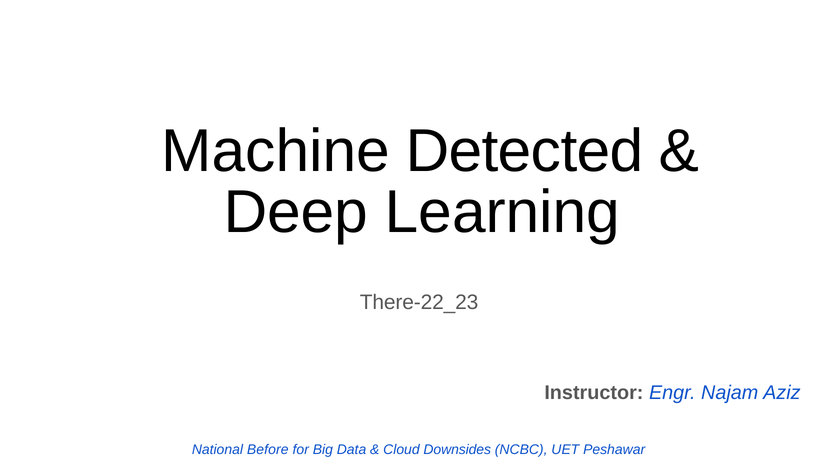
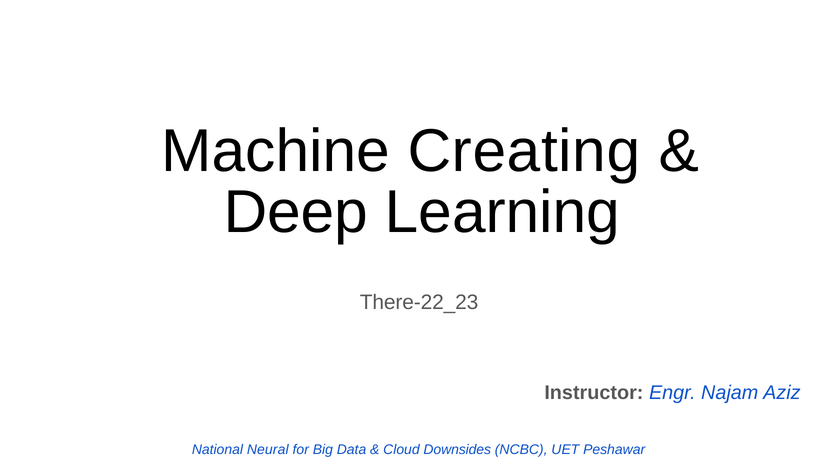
Detected: Detected -> Creating (524, 151)
Before: Before -> Neural (268, 450)
